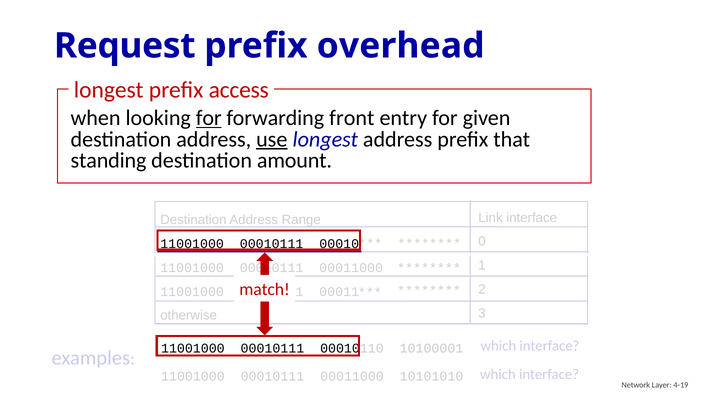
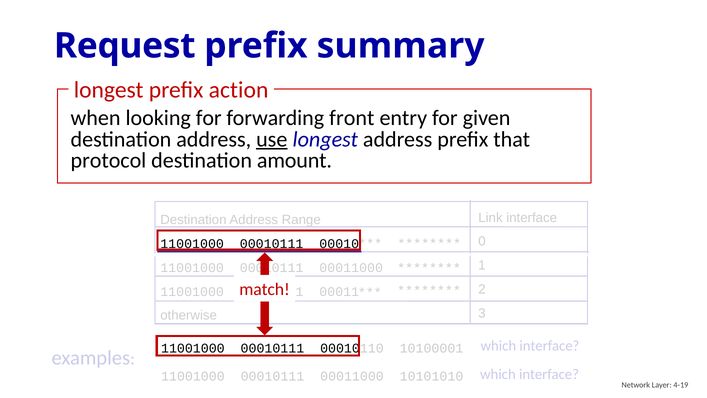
overhead: overhead -> summary (401, 46)
access: access -> action (239, 90)
for underline: present -> none (209, 118)
standing: standing -> protocol (108, 160)
